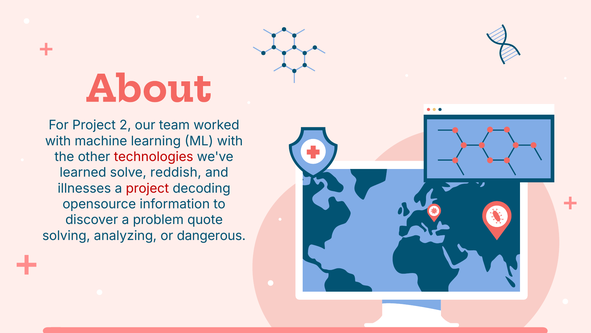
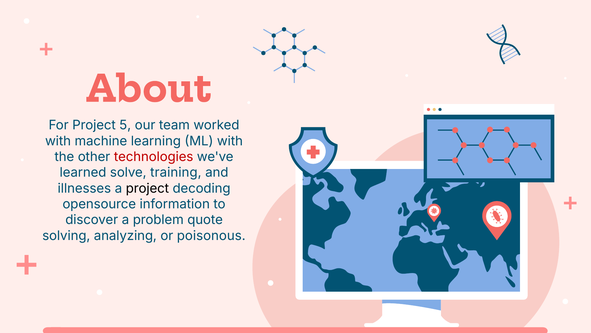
2: 2 -> 5 (125, 125)
reddish: reddish -> training (176, 172)
project colour: red -> black (147, 188)
dangerous: dangerous -> poisonous (211, 235)
